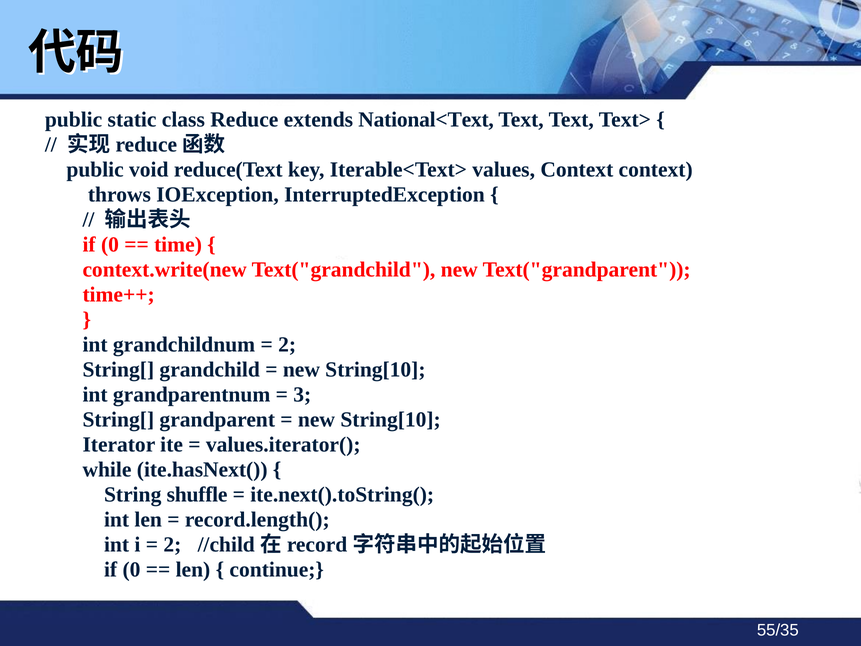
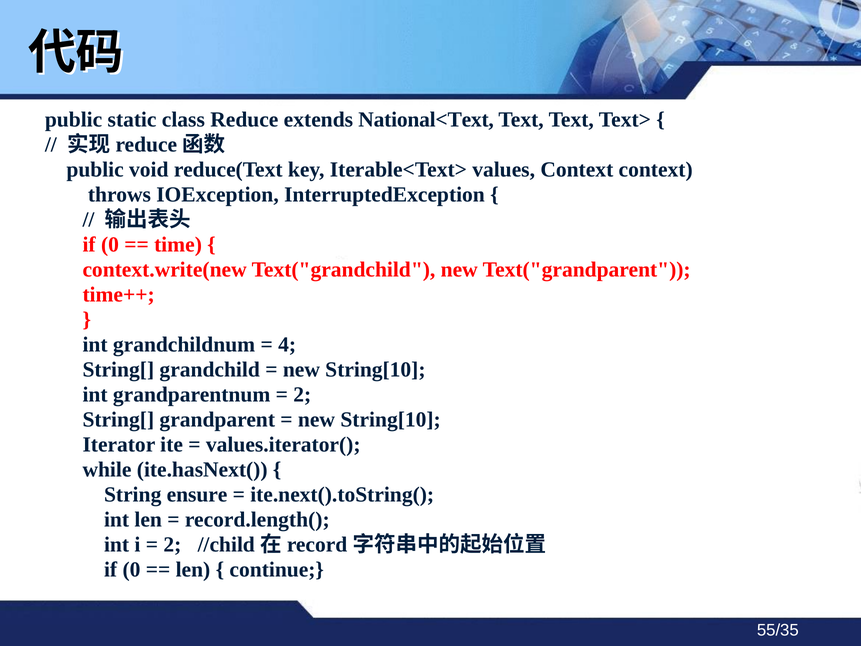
2: 2 -> 4 (287, 345)
3: 3 -> 2 (302, 395)
shuffle: shuffle -> ensure (197, 494)
